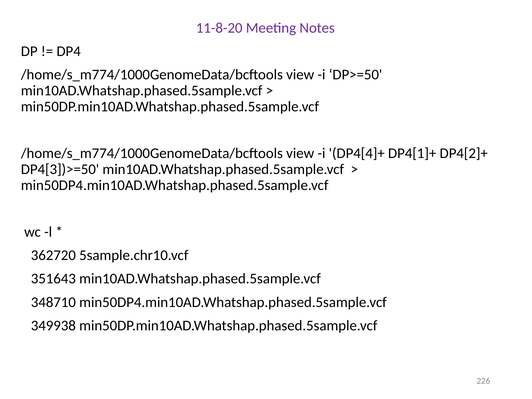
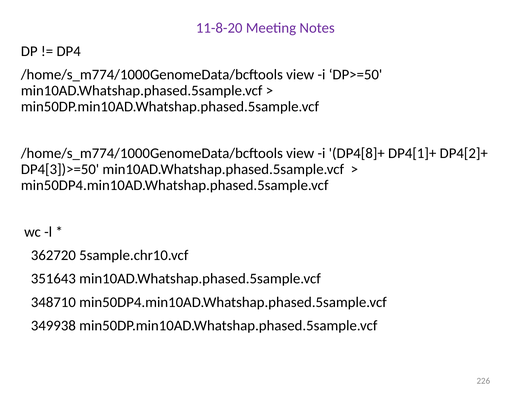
DP4[4]+: DP4[4]+ -> DP4[8]+ (357, 153)
